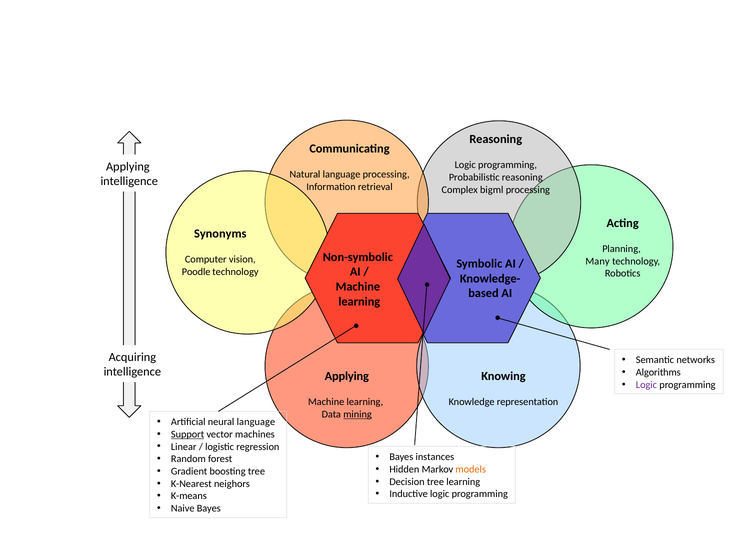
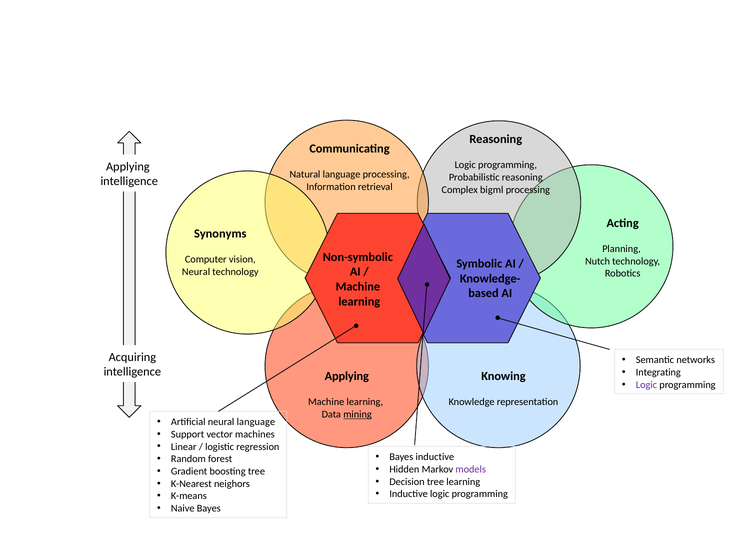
Many: Many -> Nutch (598, 262)
Poodle: Poodle -> Neural (196, 272)
Algorithms: Algorithms -> Integrating (658, 373)
Support underline: present -> none (188, 435)
Bayes instances: instances -> inductive (435, 458)
models colour: orange -> purple (471, 470)
